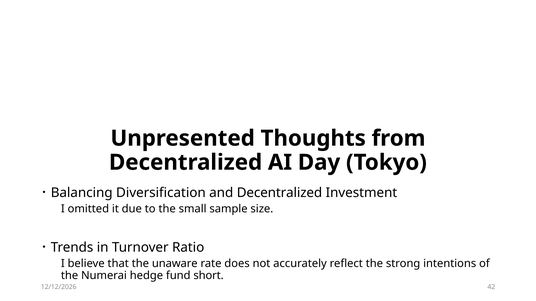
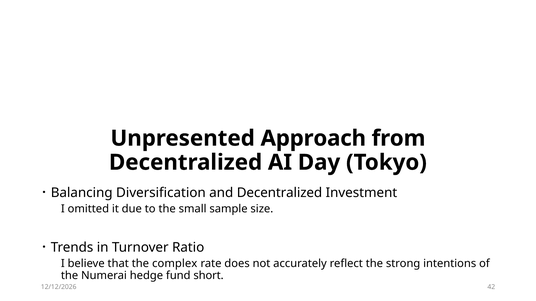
Thoughts: Thoughts -> Approach (313, 139)
unaware: unaware -> complex (175, 264)
